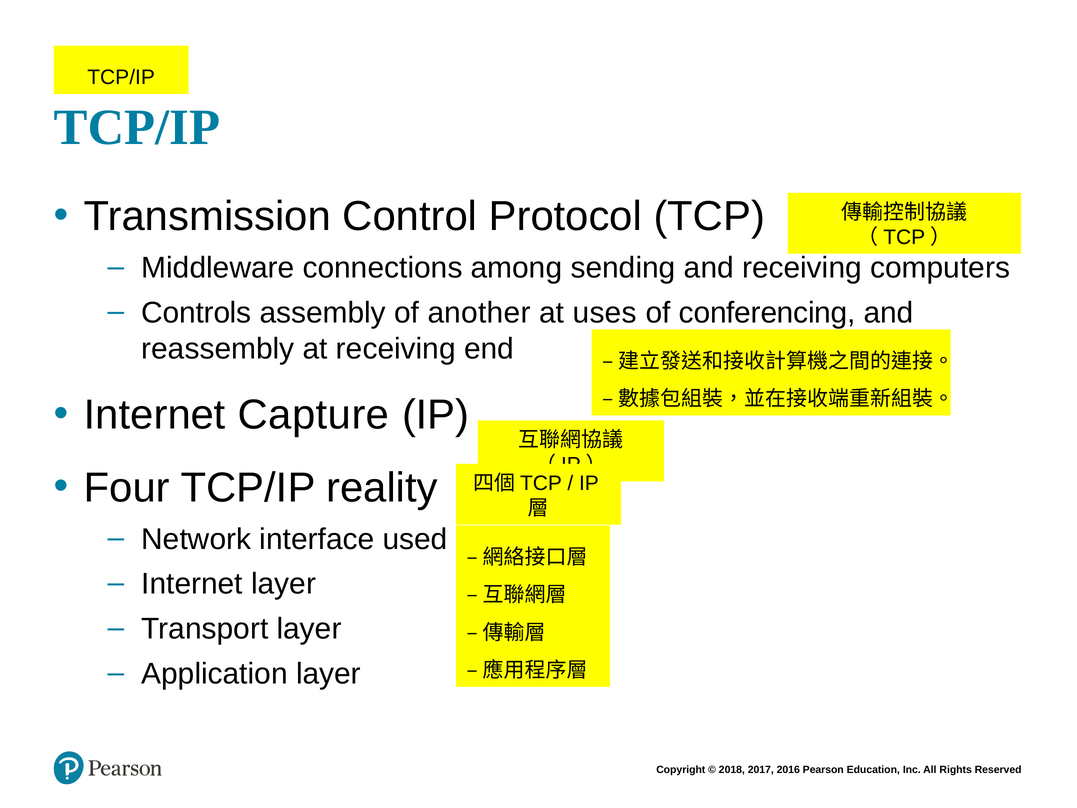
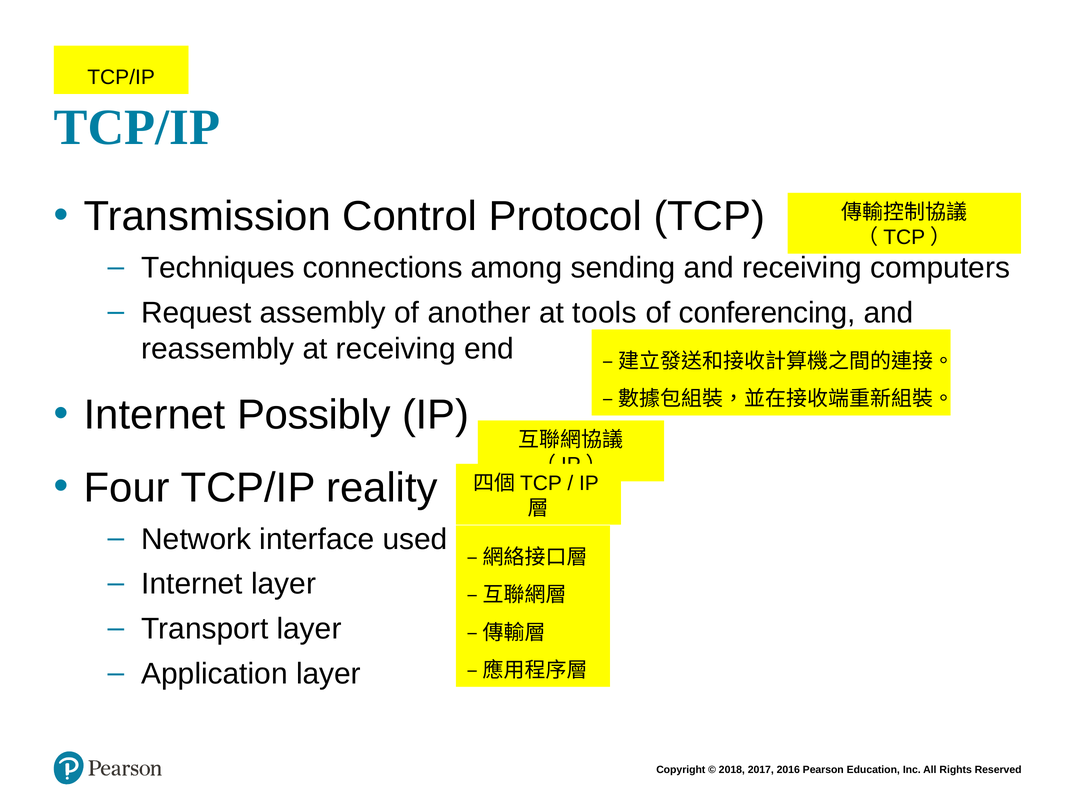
Middleware: Middleware -> Techniques (218, 268)
Controls: Controls -> Request (196, 313)
uses: uses -> tools (605, 313)
Capture: Capture -> Possibly (314, 415)
